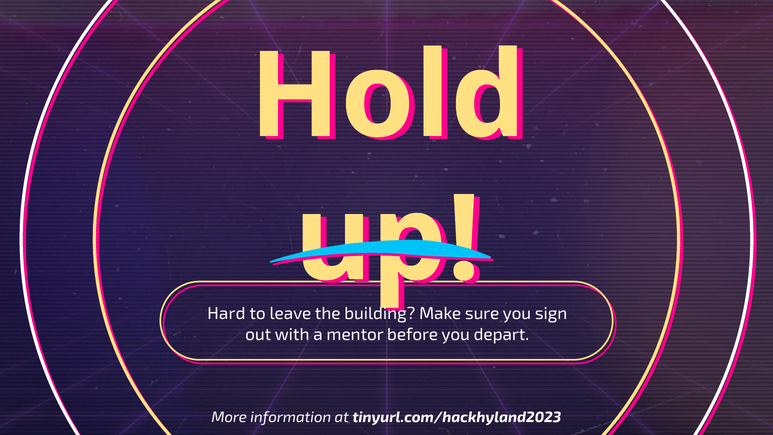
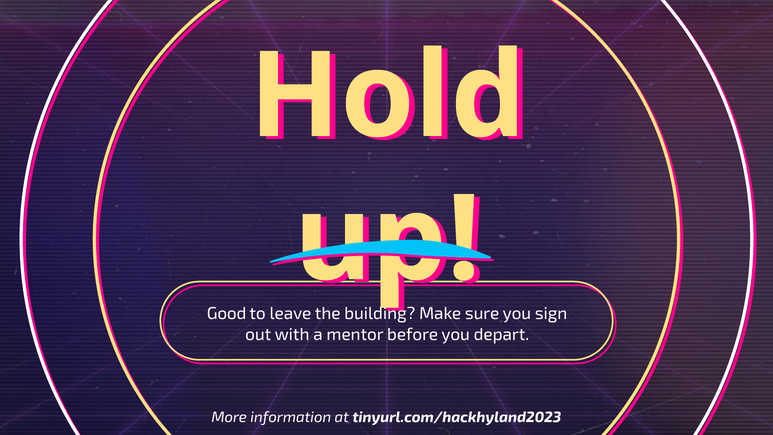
Hard: Hard -> Good (227, 314)
